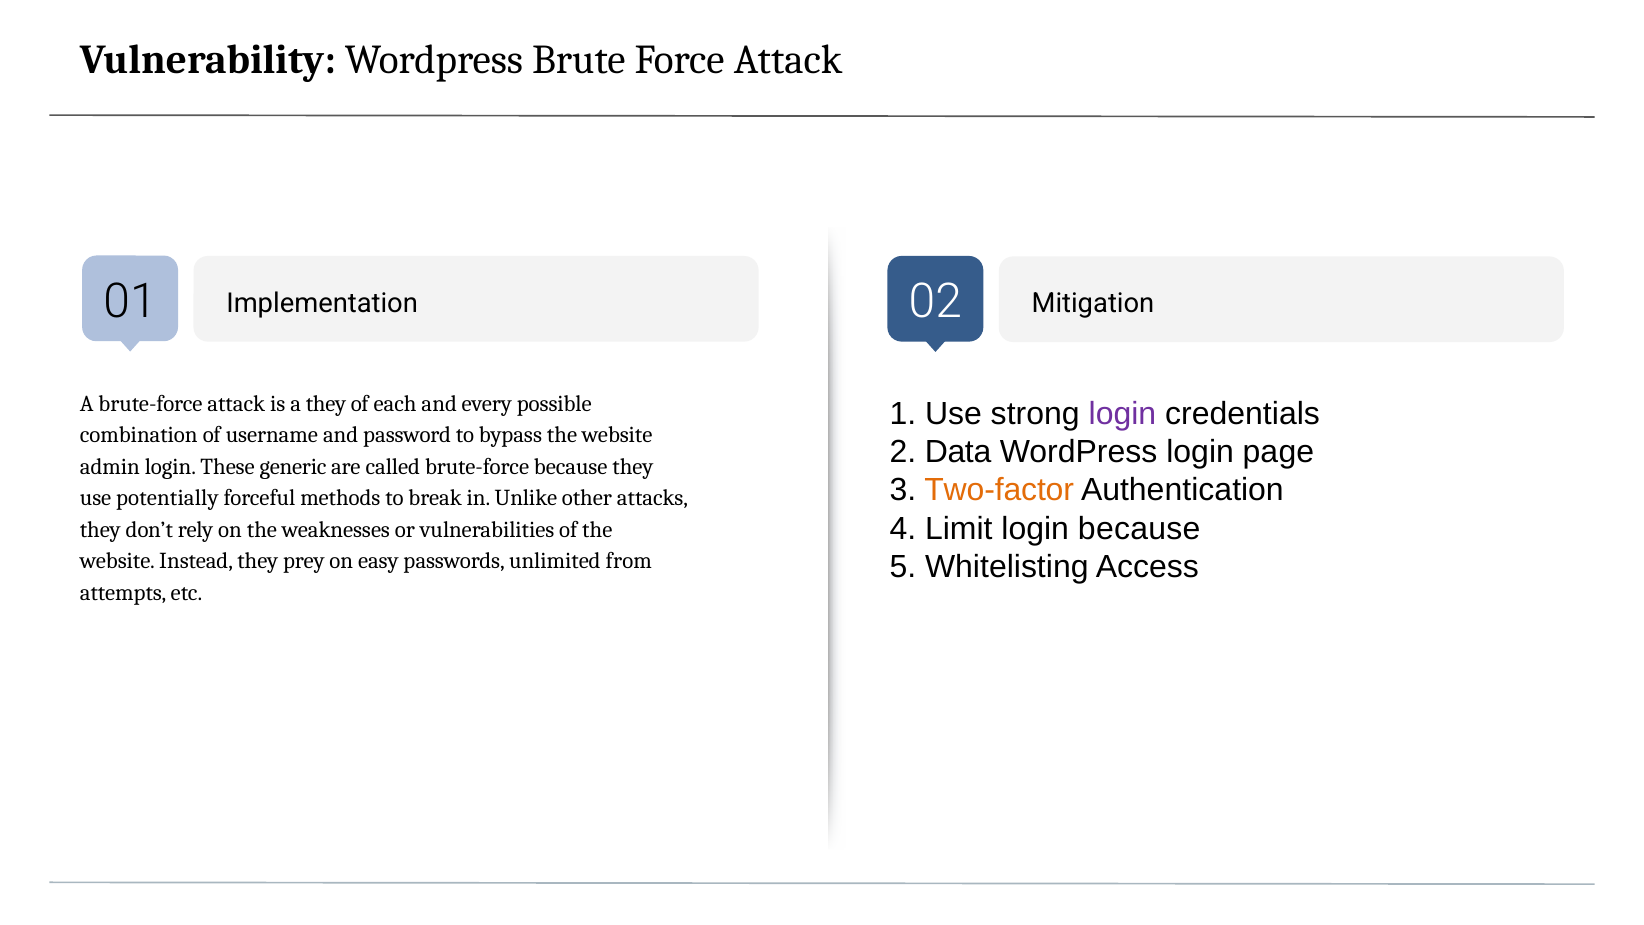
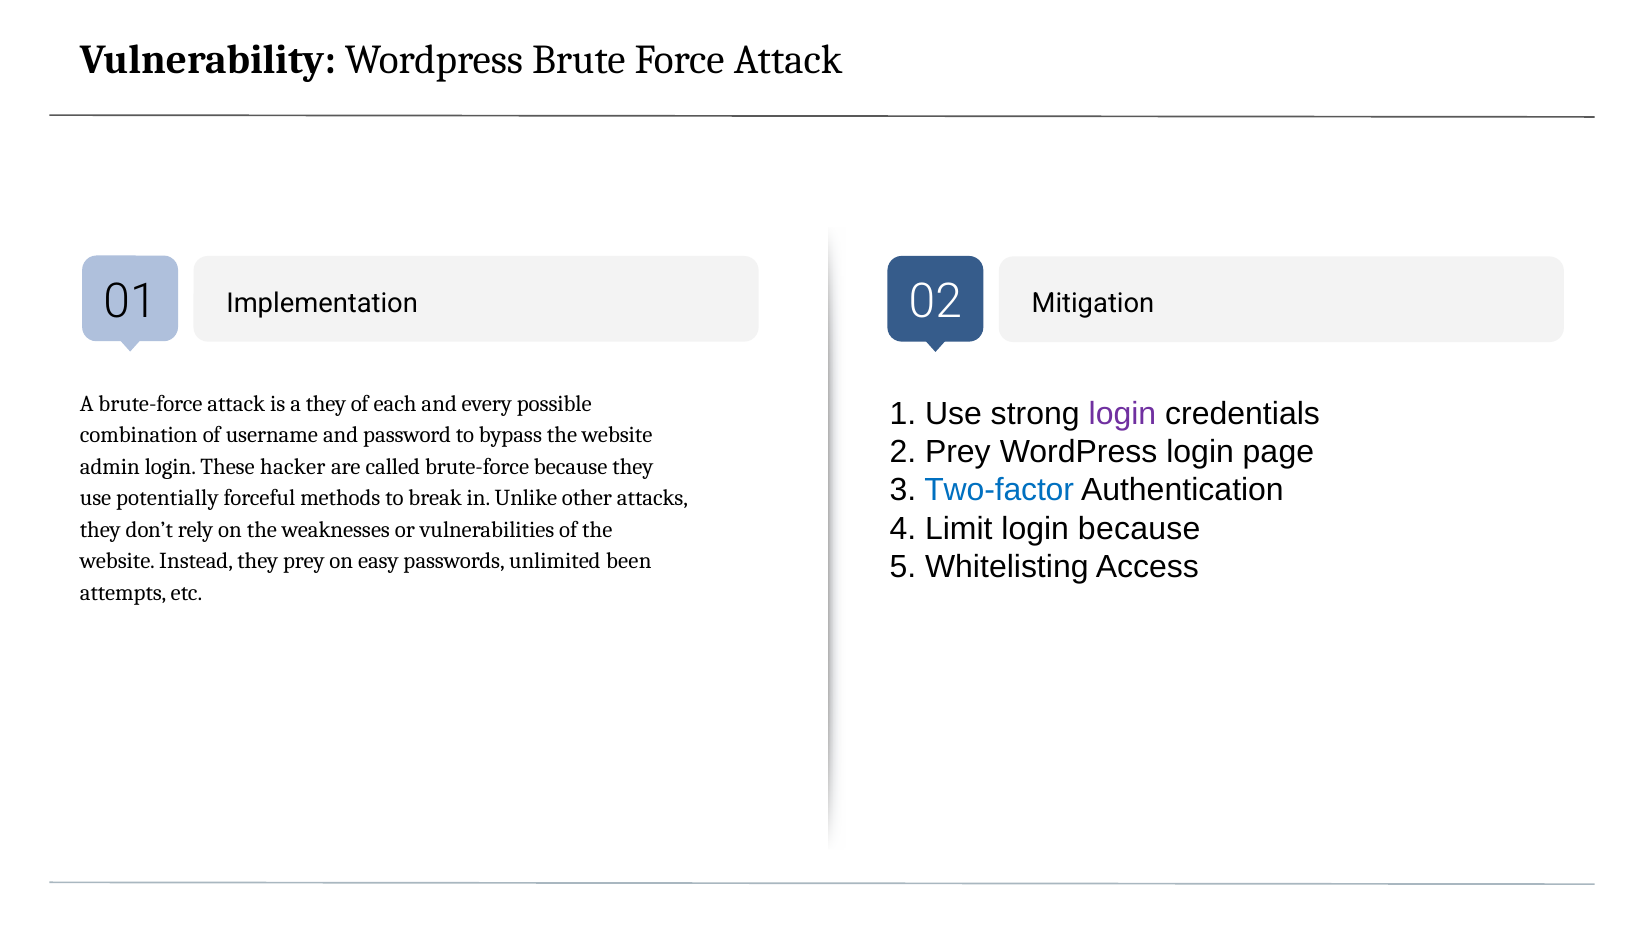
2 Data: Data -> Prey (958, 452)
generic: generic -> hacker (293, 466)
Two-factor colour: orange -> blue (999, 490)
from: from -> been (629, 561)
